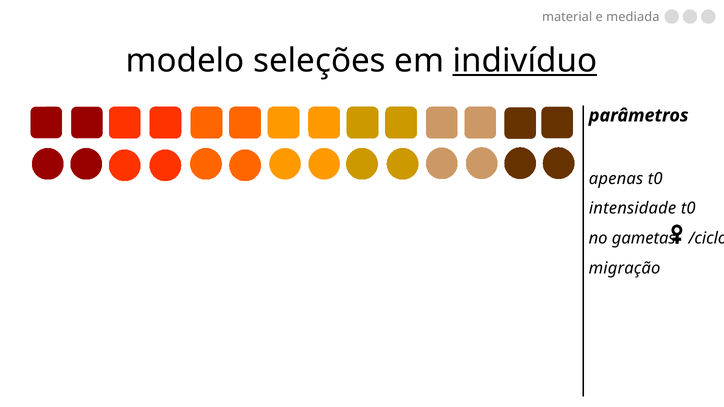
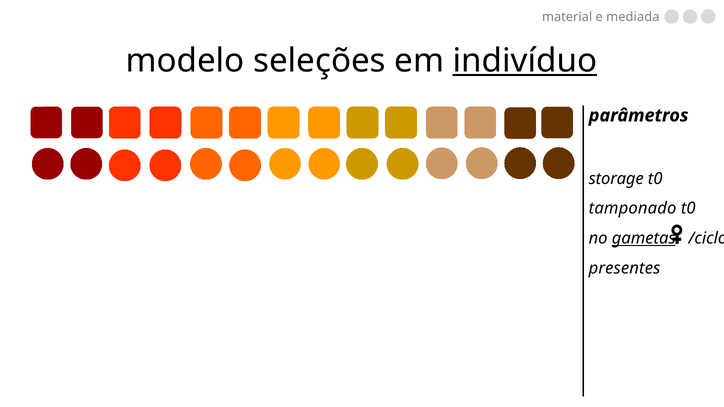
apenas: apenas -> storage (616, 179)
intensidade: intensidade -> tamponado (633, 209)
gametas underline: none -> present (644, 238)
migração: migração -> presentes (625, 268)
